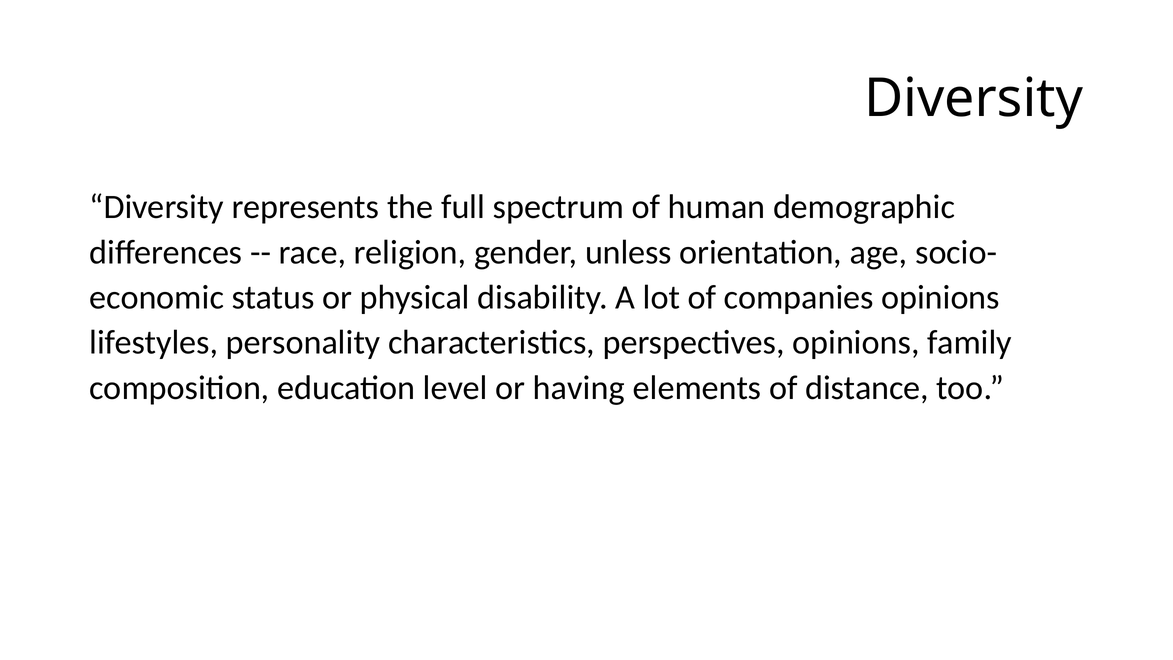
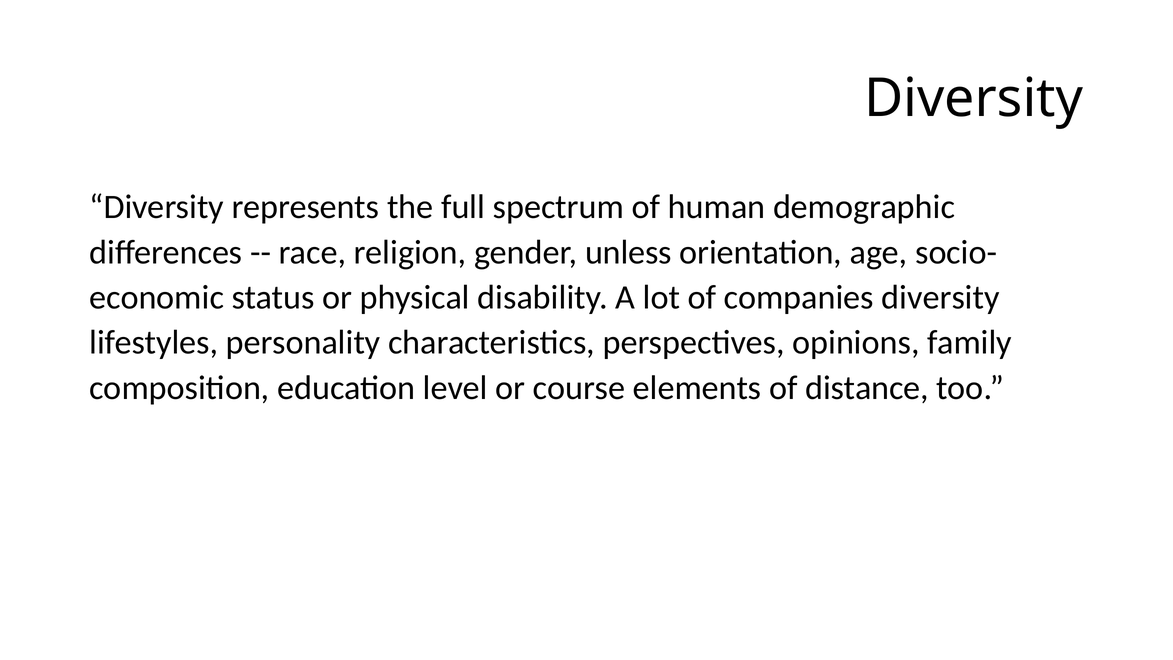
companies opinions: opinions -> diversity (941, 297)
having: having -> course (579, 388)
